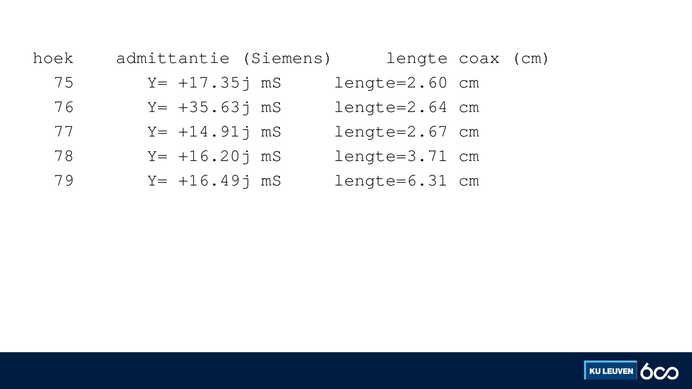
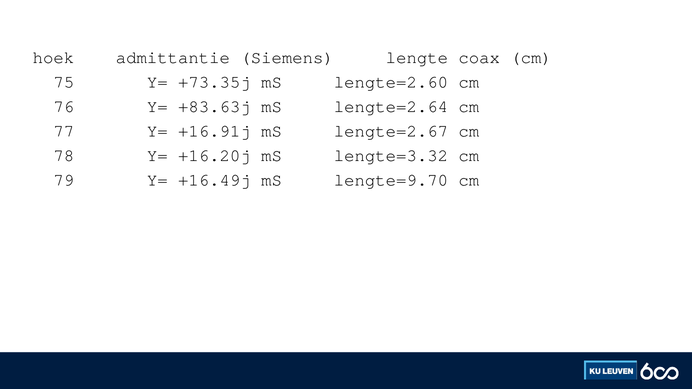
+17.35j: +17.35j -> +73.35j (214, 82)
+35.63j: +35.63j -> +83.63j (214, 106)
+14.91j: +14.91j -> +16.91j (214, 131)
lengte=3.71: lengte=3.71 -> lengte=3.32 (391, 156)
lengte=6.31: lengte=6.31 -> lengte=9.70 (391, 180)
